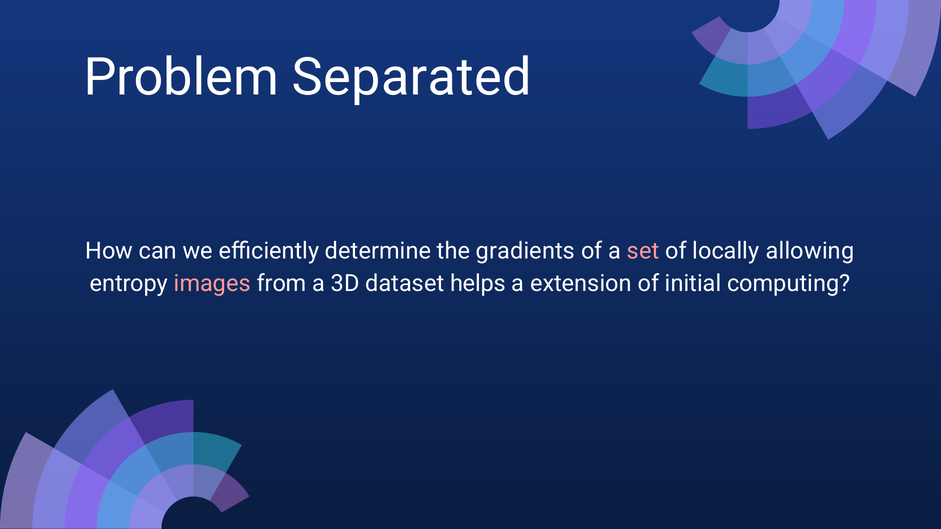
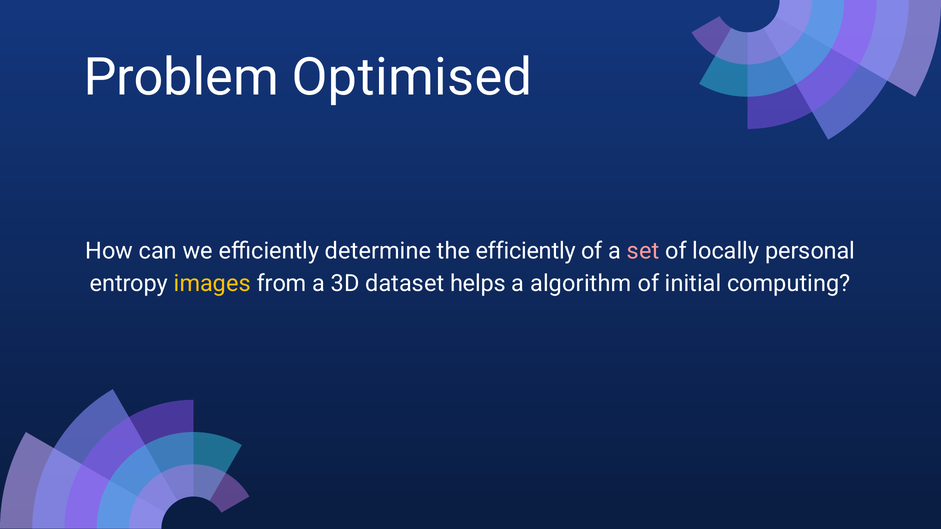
Separated: Separated -> Optimised (412, 77)
the gradients: gradients -> efficiently (526, 251)
allowing: allowing -> personal (810, 251)
images colour: pink -> yellow (212, 284)
extension: extension -> algorithm (581, 284)
